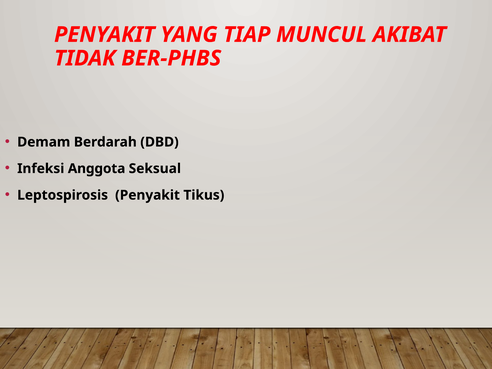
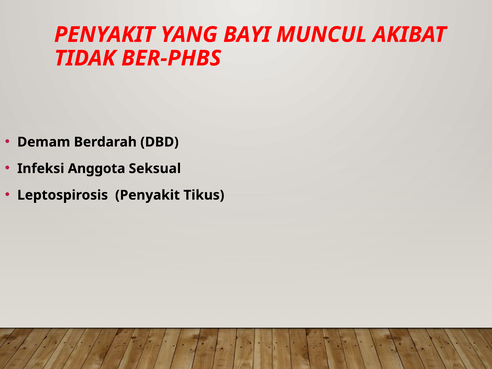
TIAP: TIAP -> BAYI (247, 35)
